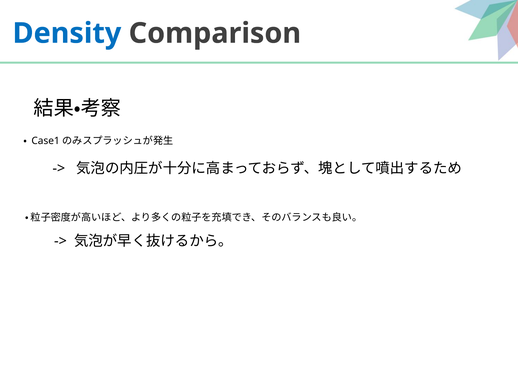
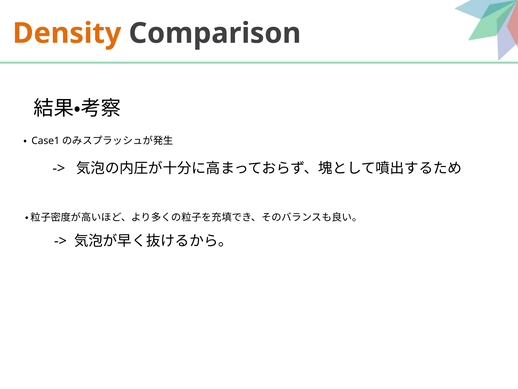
Density colour: blue -> orange (67, 33)
